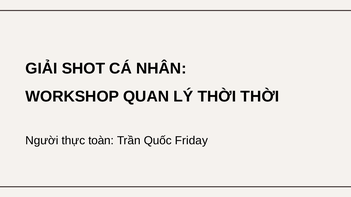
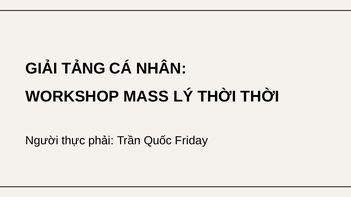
SHOT: SHOT -> TẢNG (84, 69)
QUAN: QUAN -> MASS (146, 97)
toàn: toàn -> phải (101, 141)
